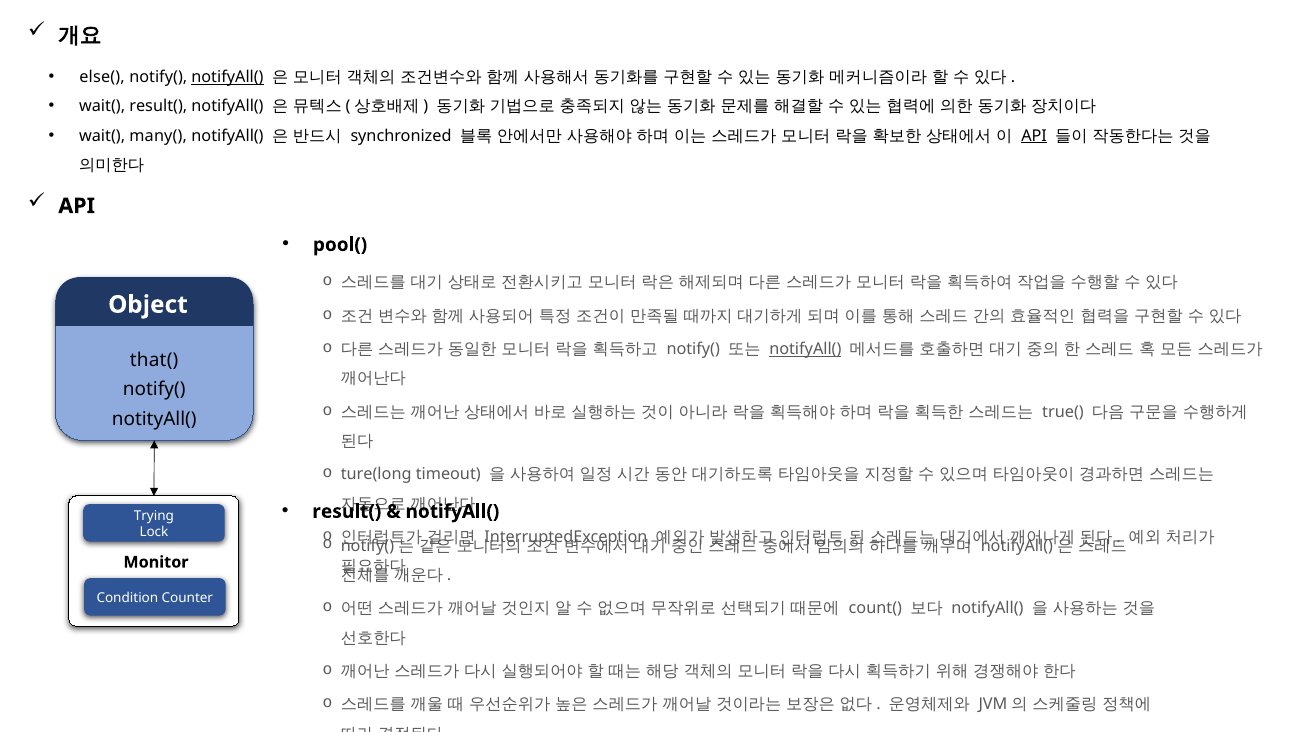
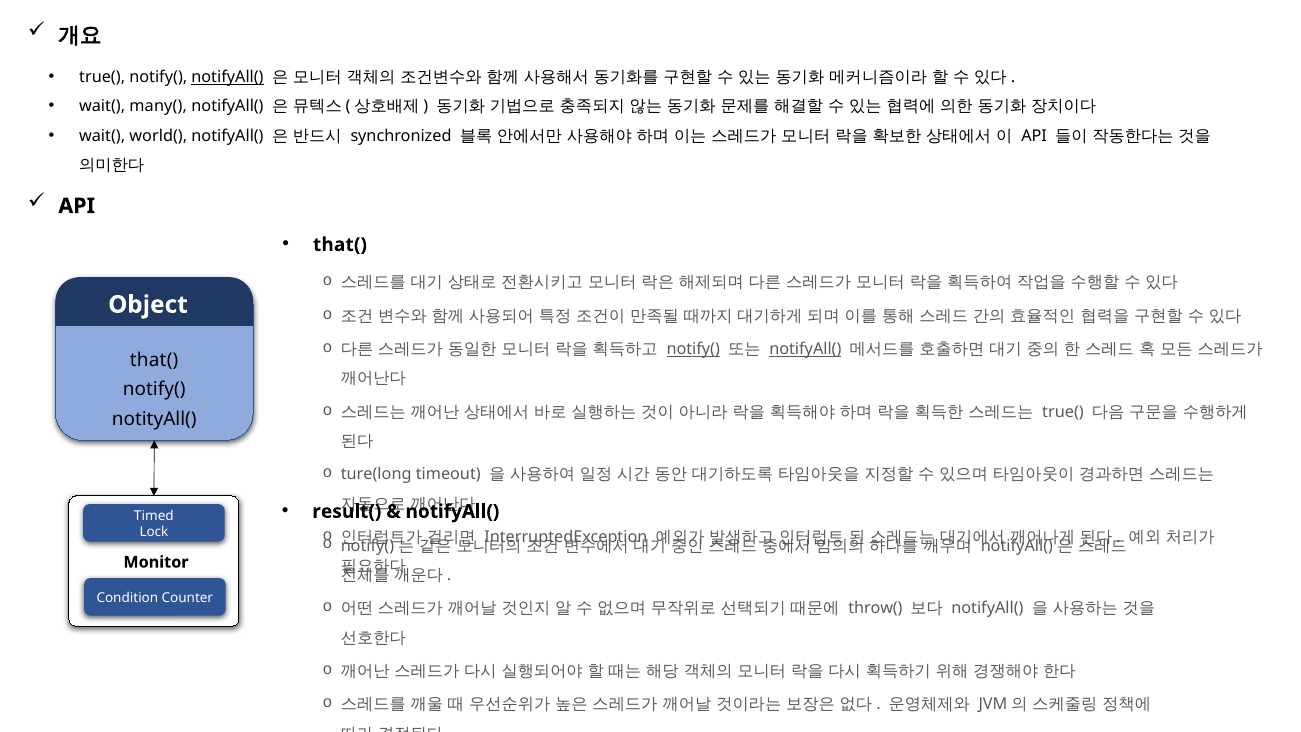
else(: else( -> true( (102, 77)
wait( result(: result( -> many( (158, 106)
many(: many( -> world( (158, 136)
API underline: present -> none (1034, 136)
pool(: pool( -> that( (340, 245)
notify( underline: none -> present (693, 349)
Trying: Trying -> Timed (154, 515)
count(: count( -> throw( (875, 608)
